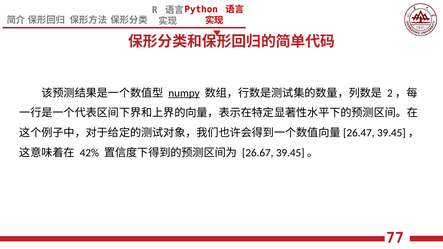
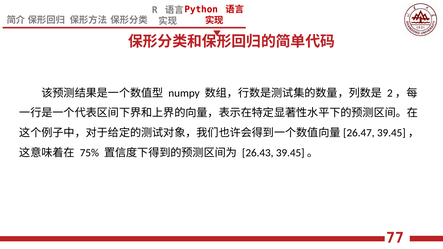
numpy underline: present -> none (184, 93)
42%: 42% -> 75% (89, 153)
26.67: 26.67 -> 26.43 (258, 153)
